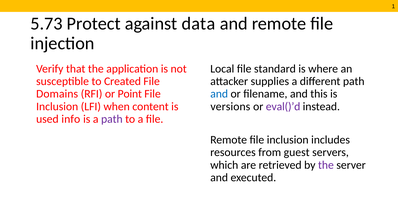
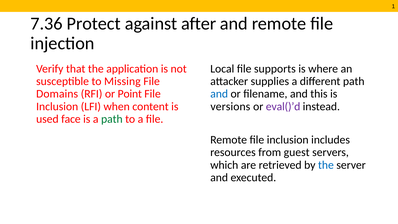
5.73: 5.73 -> 7.36 (46, 24)
data: data -> after (199, 24)
standard: standard -> supports (275, 69)
Created: Created -> Missing (122, 81)
info: info -> face (71, 119)
path colour: purple -> green (112, 119)
the colour: purple -> blue (326, 165)
